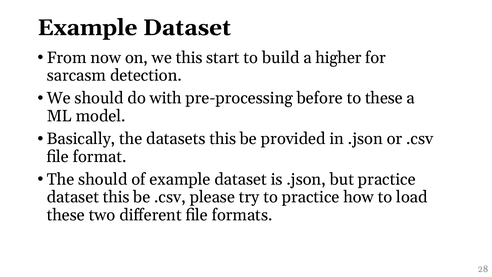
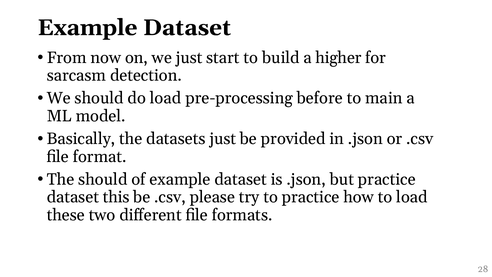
we this: this -> just (189, 58)
do with: with -> load (166, 98)
to these: these -> main (384, 98)
datasets this: this -> just (223, 139)
